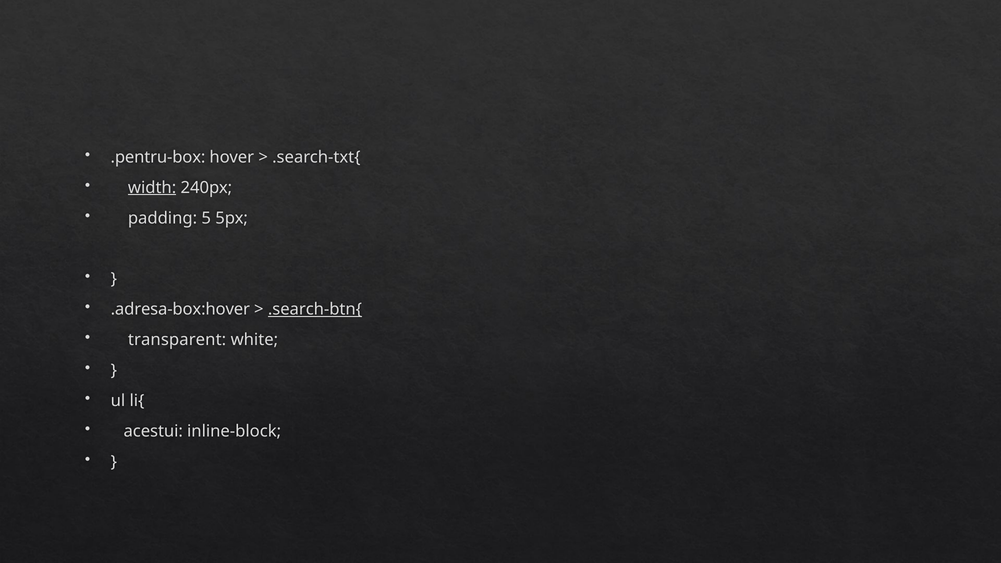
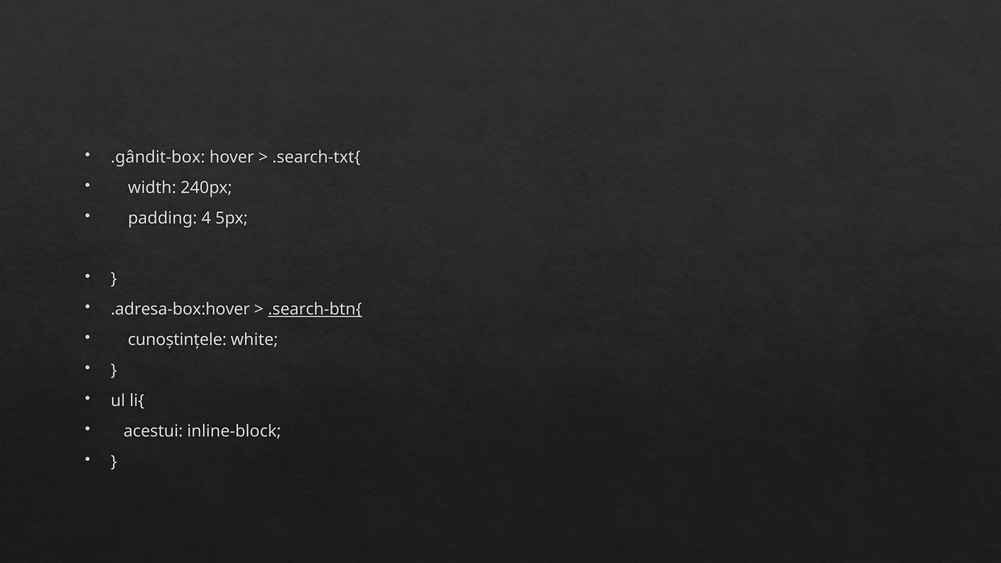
.pentru-box: .pentru-box -> .gândit-box (158, 157)
width underline: present -> none (152, 188)
5: 5 -> 4 (206, 218)
transparent: transparent -> cunoștințele (177, 340)
